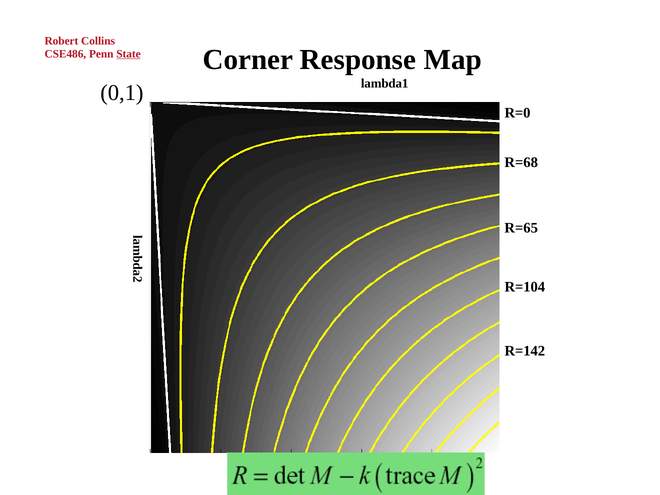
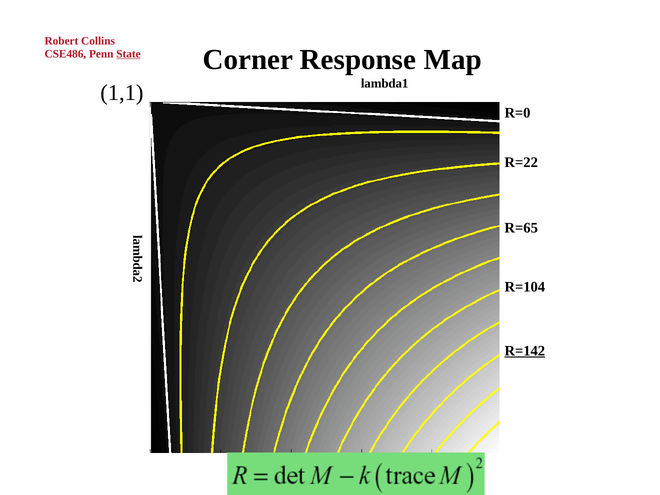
0,1: 0,1 -> 1,1 (122, 93)
R=68: R=68 -> R=22 (521, 162)
R=142 underline: none -> present (525, 351)
